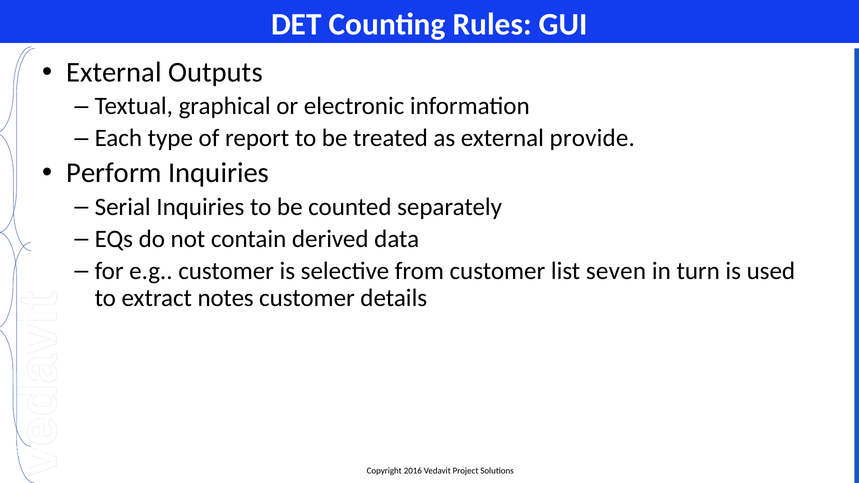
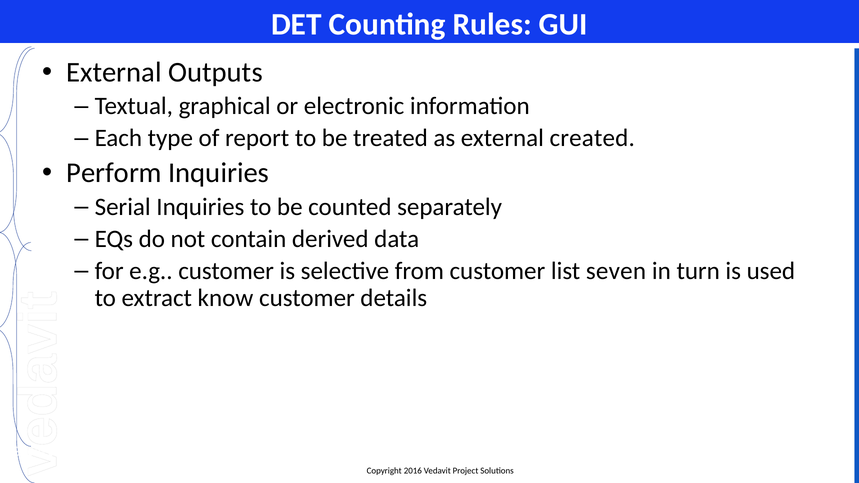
provide: provide -> created (592, 138)
notes: notes -> know (225, 298)
